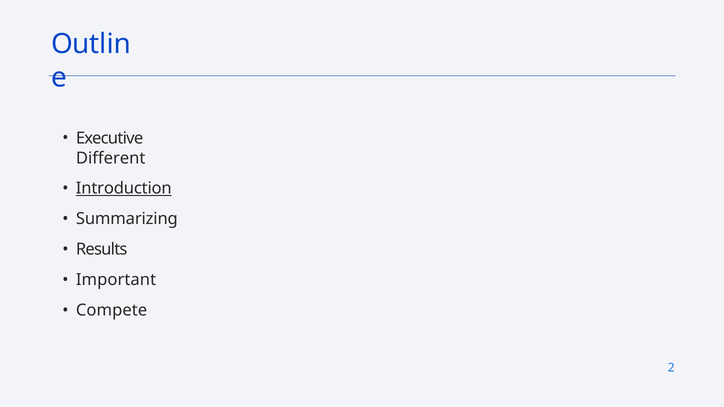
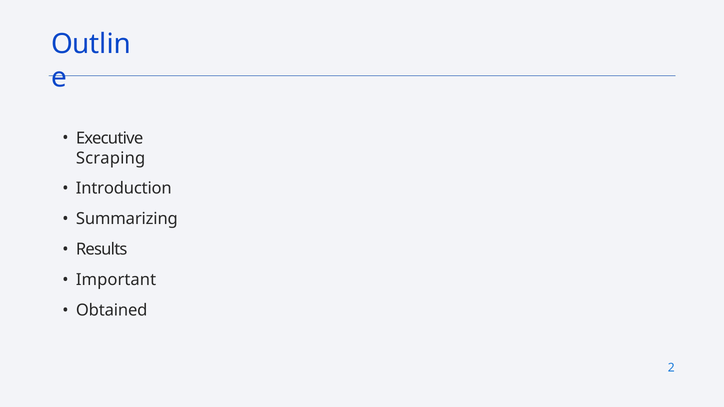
Different: Different -> Scraping (111, 158)
Introduction underline: present -> none (124, 189)
Compete: Compete -> Obtained (112, 311)
